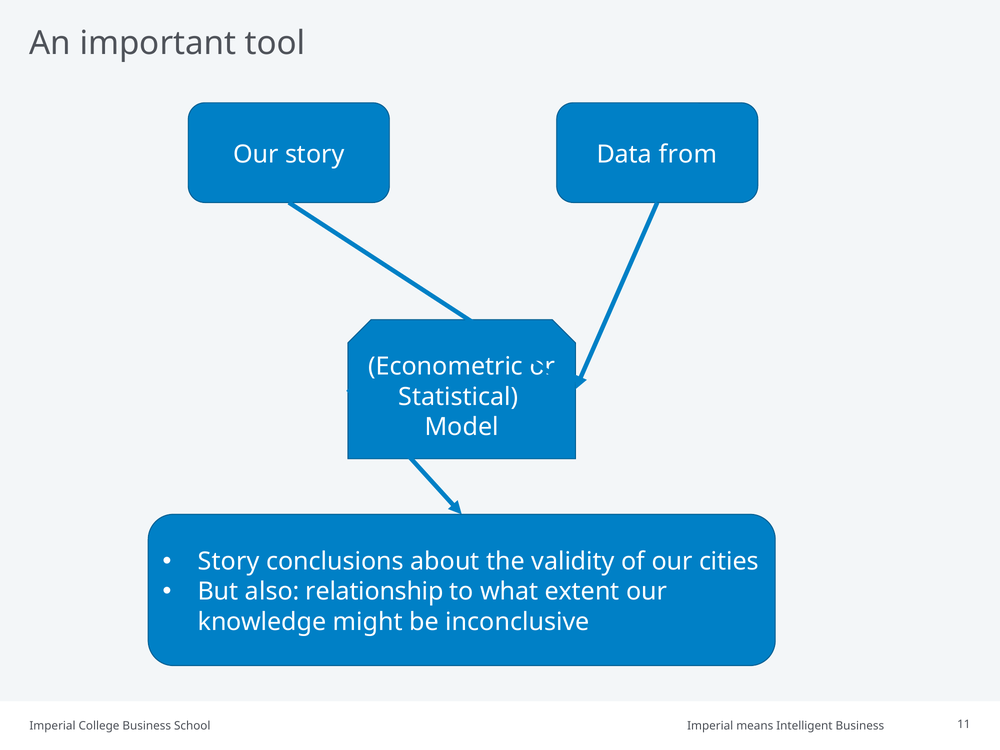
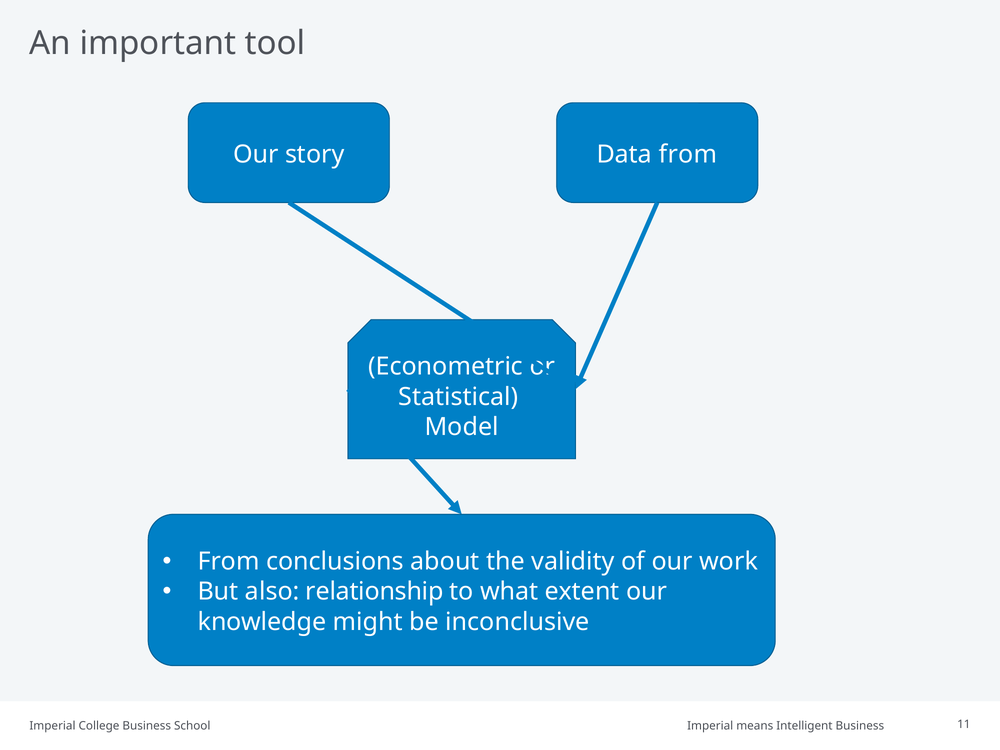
Story: Story -> From (229, 561)
cities: cities -> work (729, 561)
